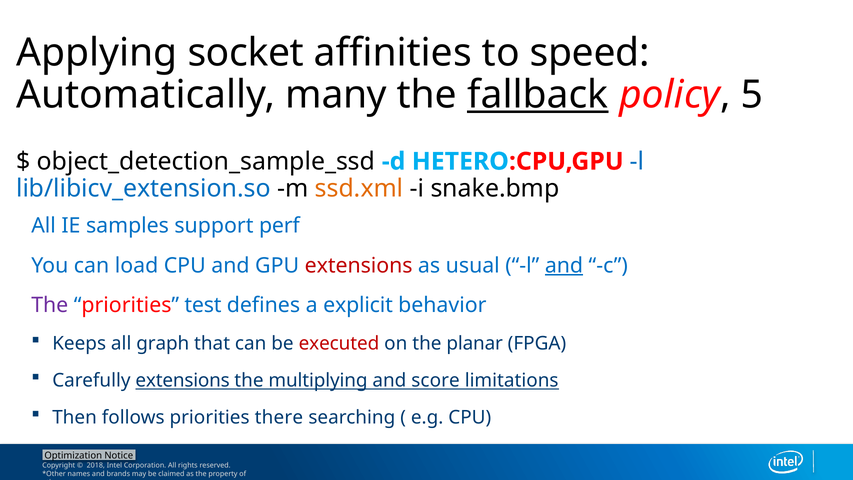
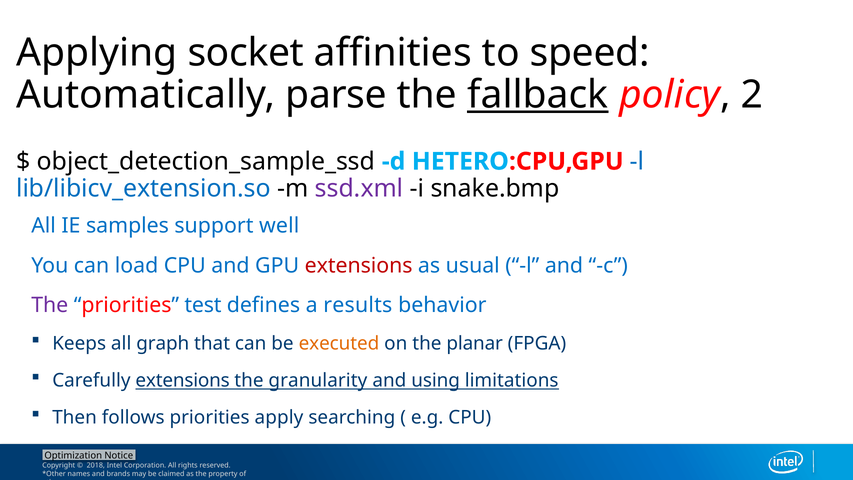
many: many -> parse (336, 95)
5: 5 -> 2 (752, 95)
ssd.xml colour: orange -> purple (359, 188)
perf: perf -> well (279, 226)
and underline: present -> none (564, 265)
explicit: explicit -> results (358, 305)
executed colour: red -> orange (339, 343)
multiplying: multiplying -> granularity (318, 380)
score: score -> using (436, 380)
there: there -> apply (279, 417)
